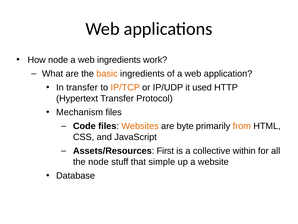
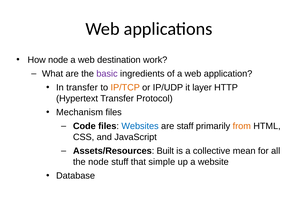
web ingredients: ingredients -> destination (119, 60)
basic colour: orange -> purple (107, 74)
used: used -> layer (202, 87)
Websites colour: orange -> blue (140, 126)
byte: byte -> staff (185, 126)
First: First -> Built (165, 151)
within: within -> mean (244, 151)
